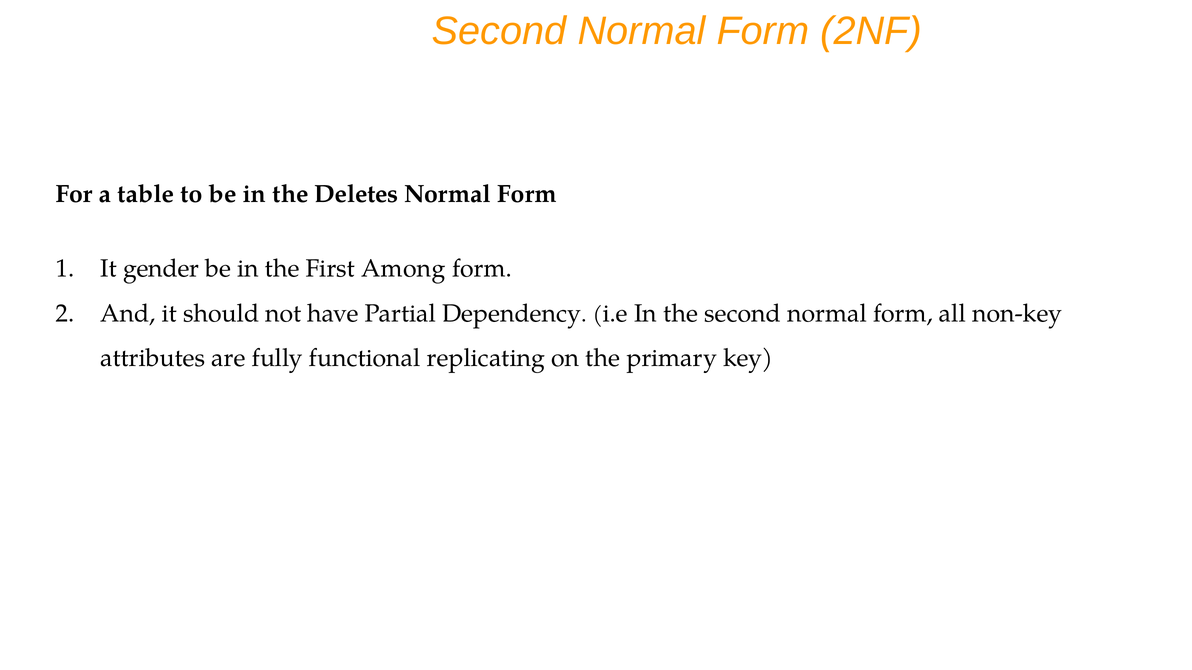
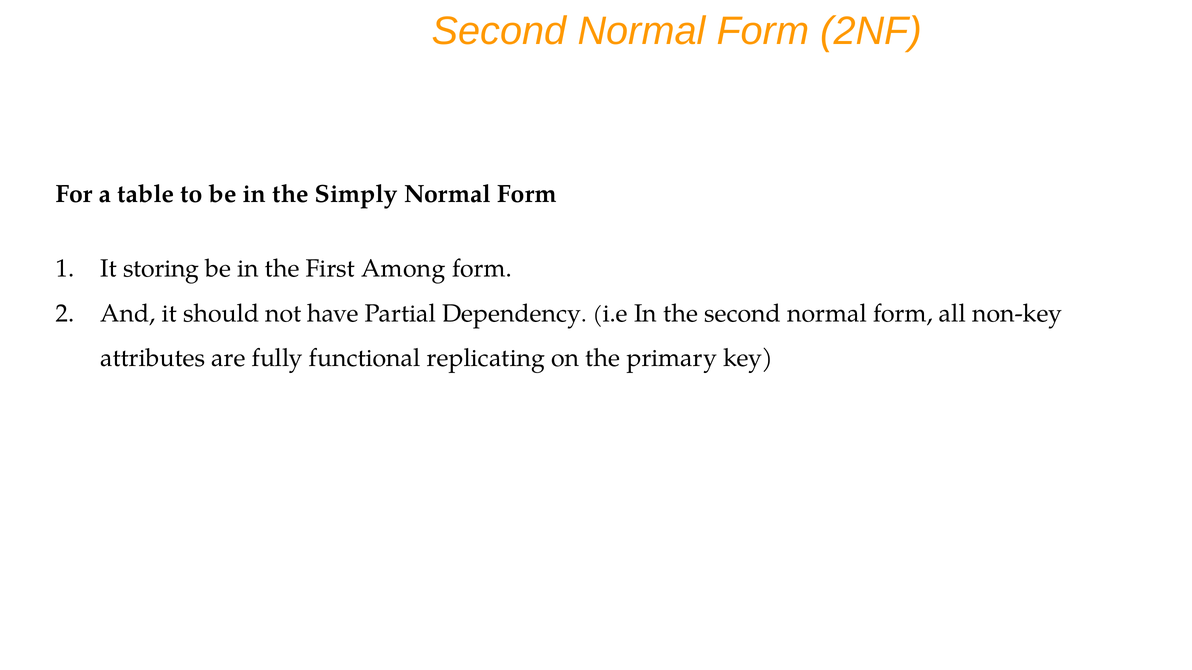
Deletes: Deletes -> Simply (356, 194)
gender: gender -> storing (161, 269)
